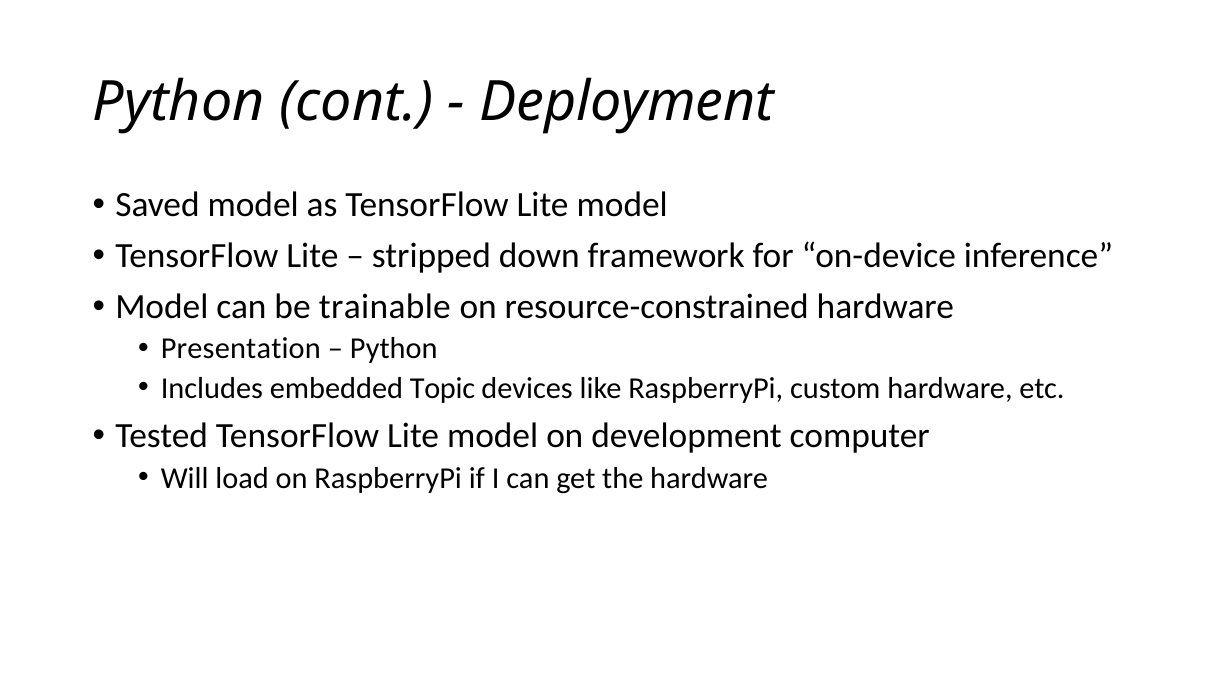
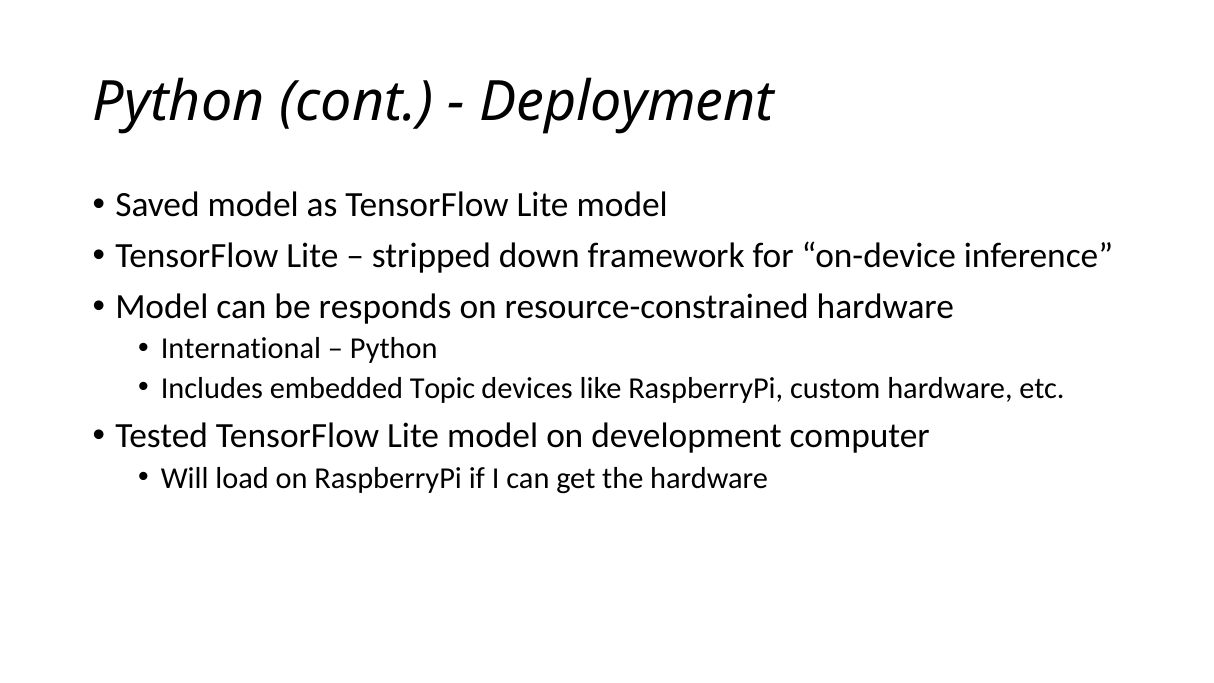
trainable: trainable -> responds (385, 307)
Presentation: Presentation -> International (241, 349)
